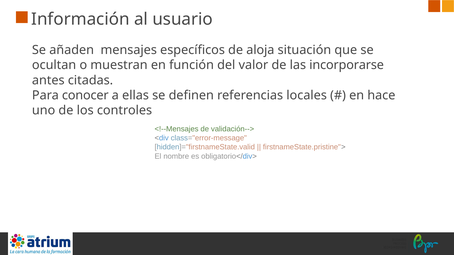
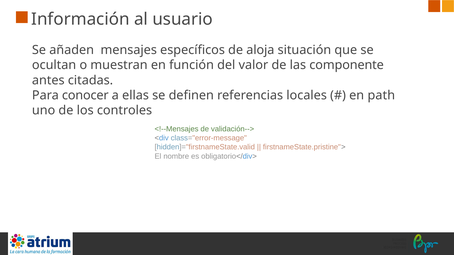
incorporarse: incorporarse -> componente (347, 65)
hace: hace -> path (381, 95)
